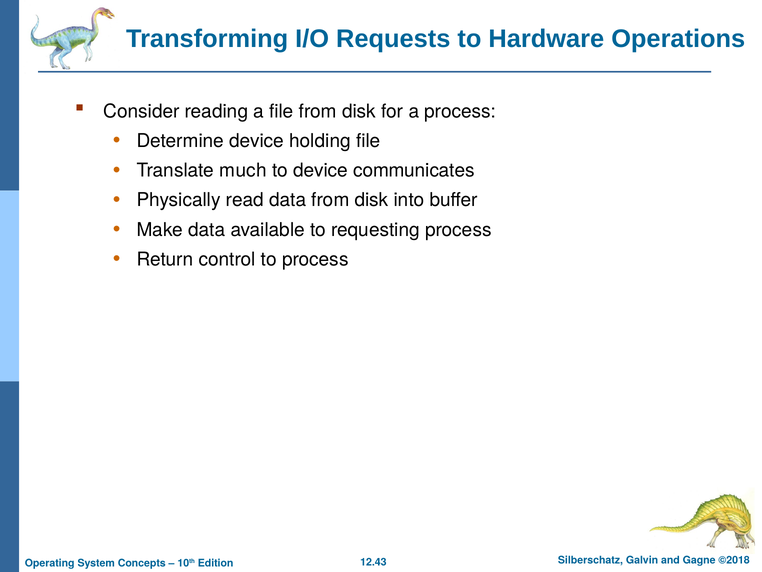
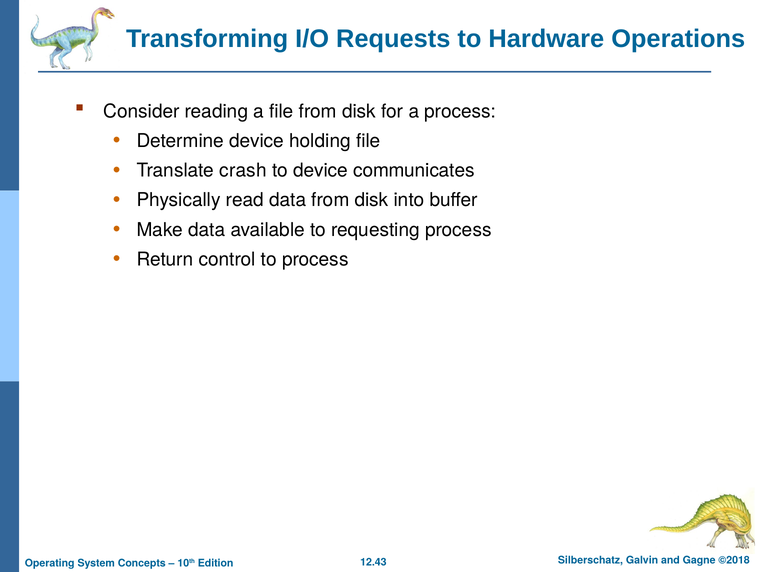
much: much -> crash (243, 170)
